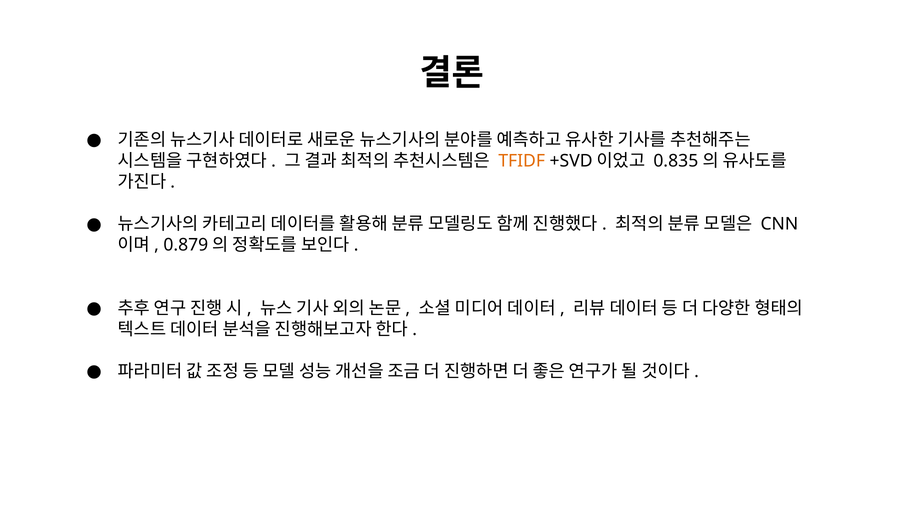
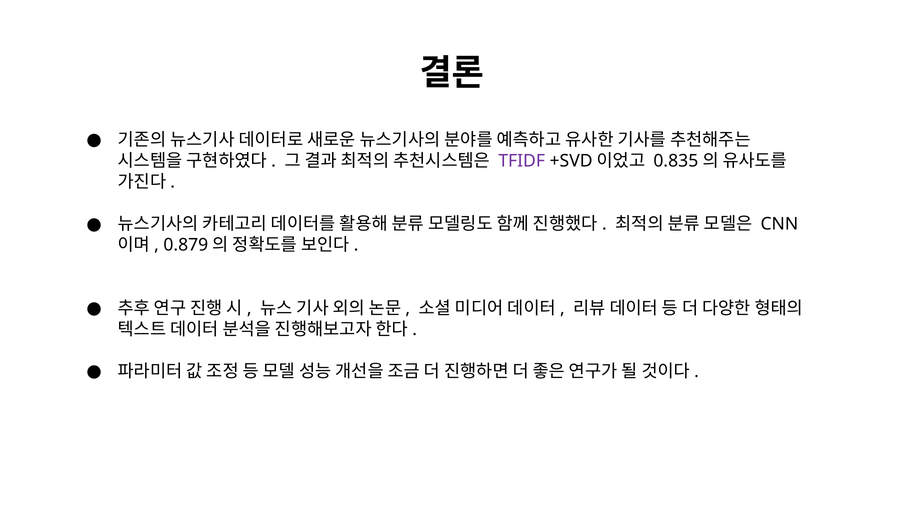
TFIDF colour: orange -> purple (522, 161)
